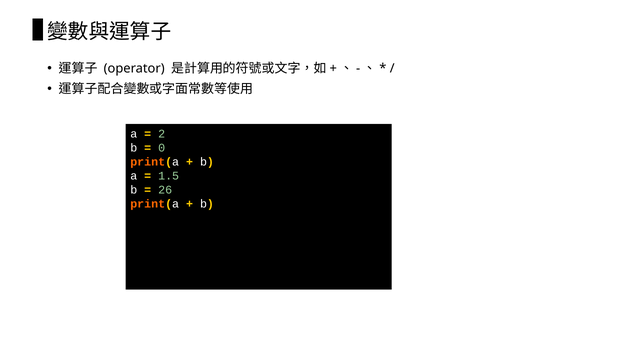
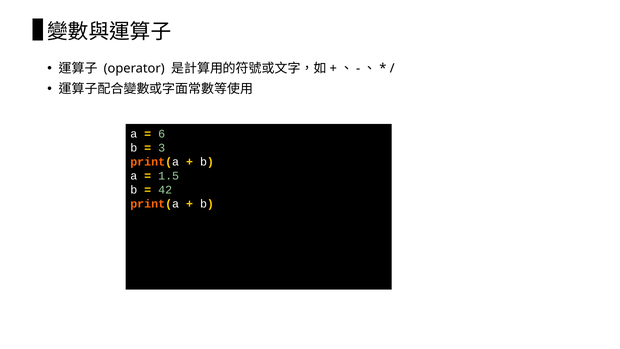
2: 2 -> 6 (162, 134)
0: 0 -> 3 (162, 148)
26: 26 -> 42 (165, 190)
